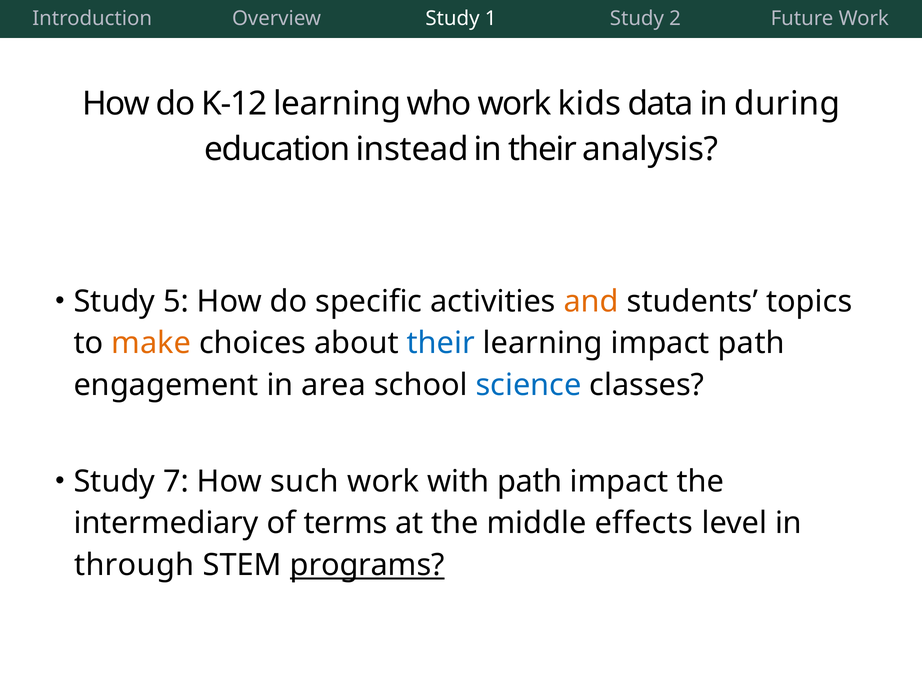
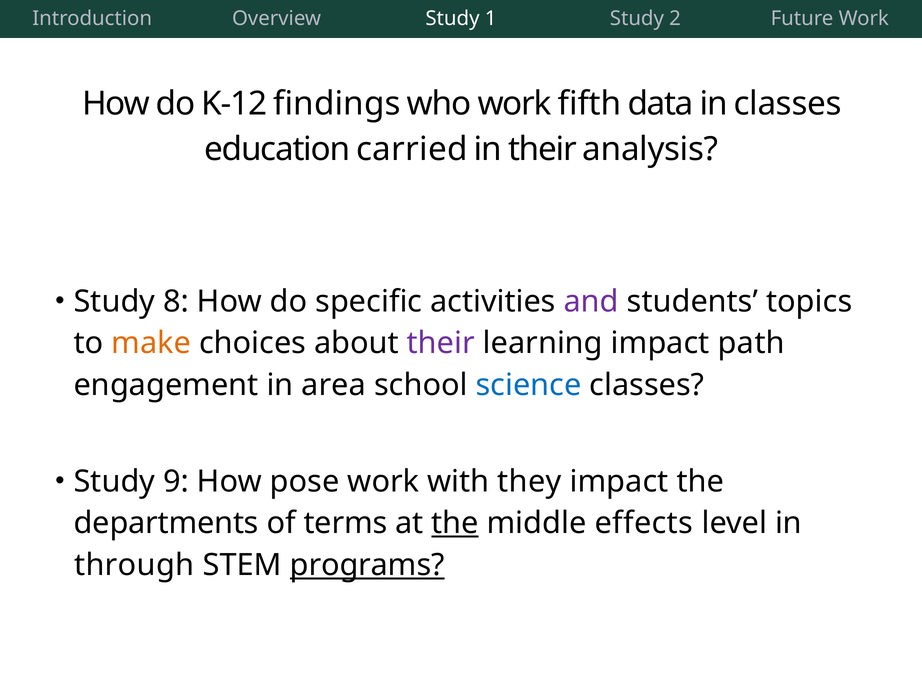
K-12 learning: learning -> findings (337, 104)
kids: kids -> fifth (590, 104)
in during: during -> classes (788, 104)
instead: instead -> carried (412, 149)
5: 5 -> 8 (176, 302)
and colour: orange -> purple (591, 302)
their colour: blue -> purple (441, 344)
7: 7 -> 9 (176, 482)
such: such -> pose (305, 482)
with path: path -> they (529, 482)
intermediary: intermediary -> departments (166, 524)
the underline: none -> present (455, 524)
